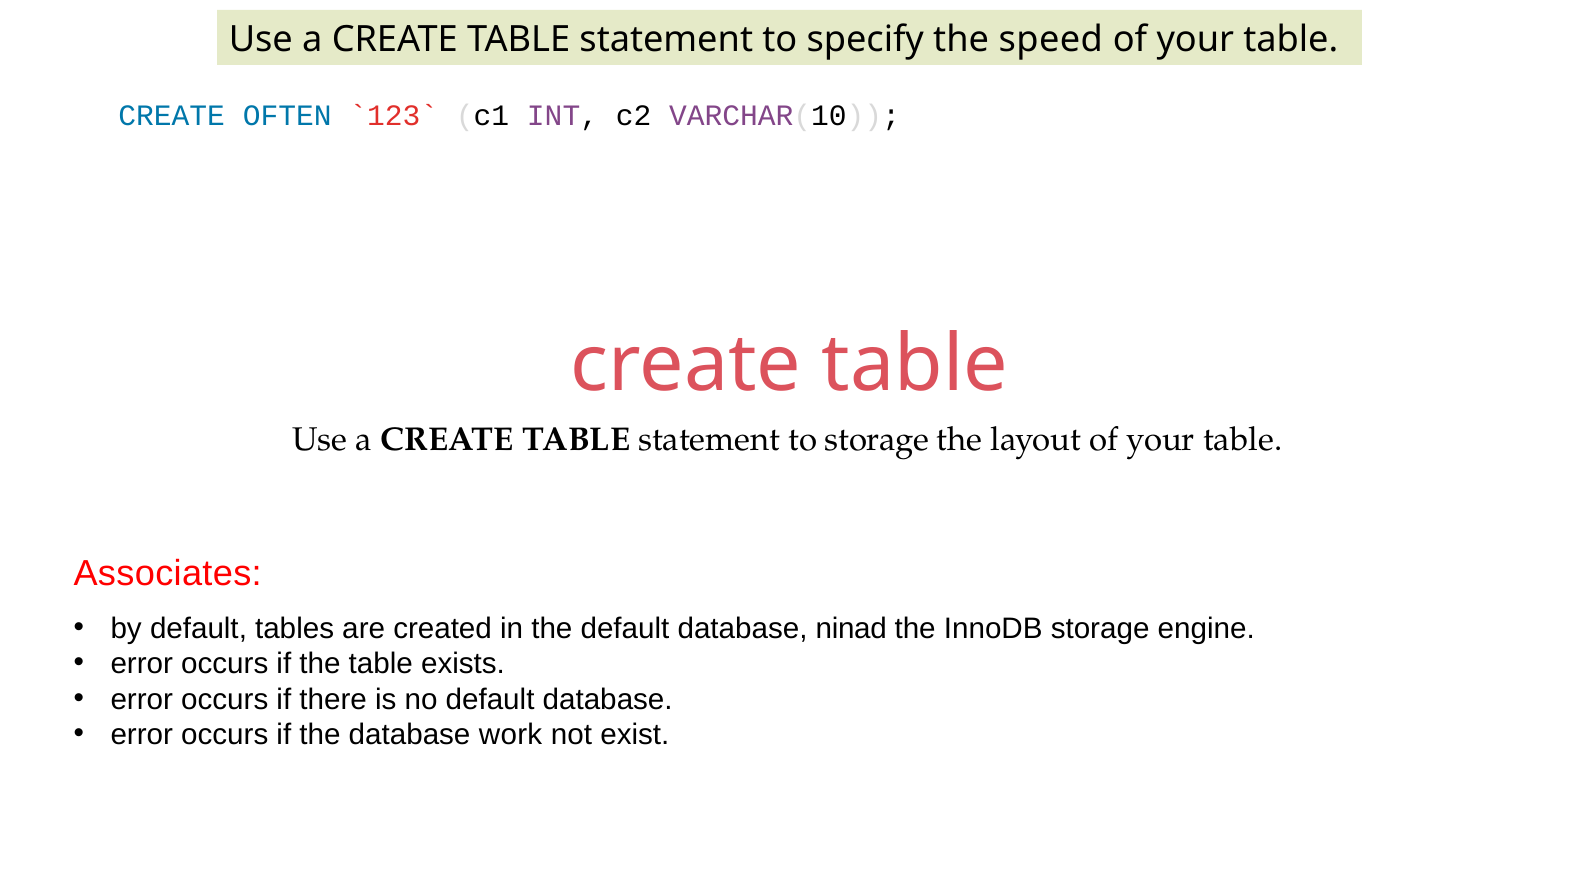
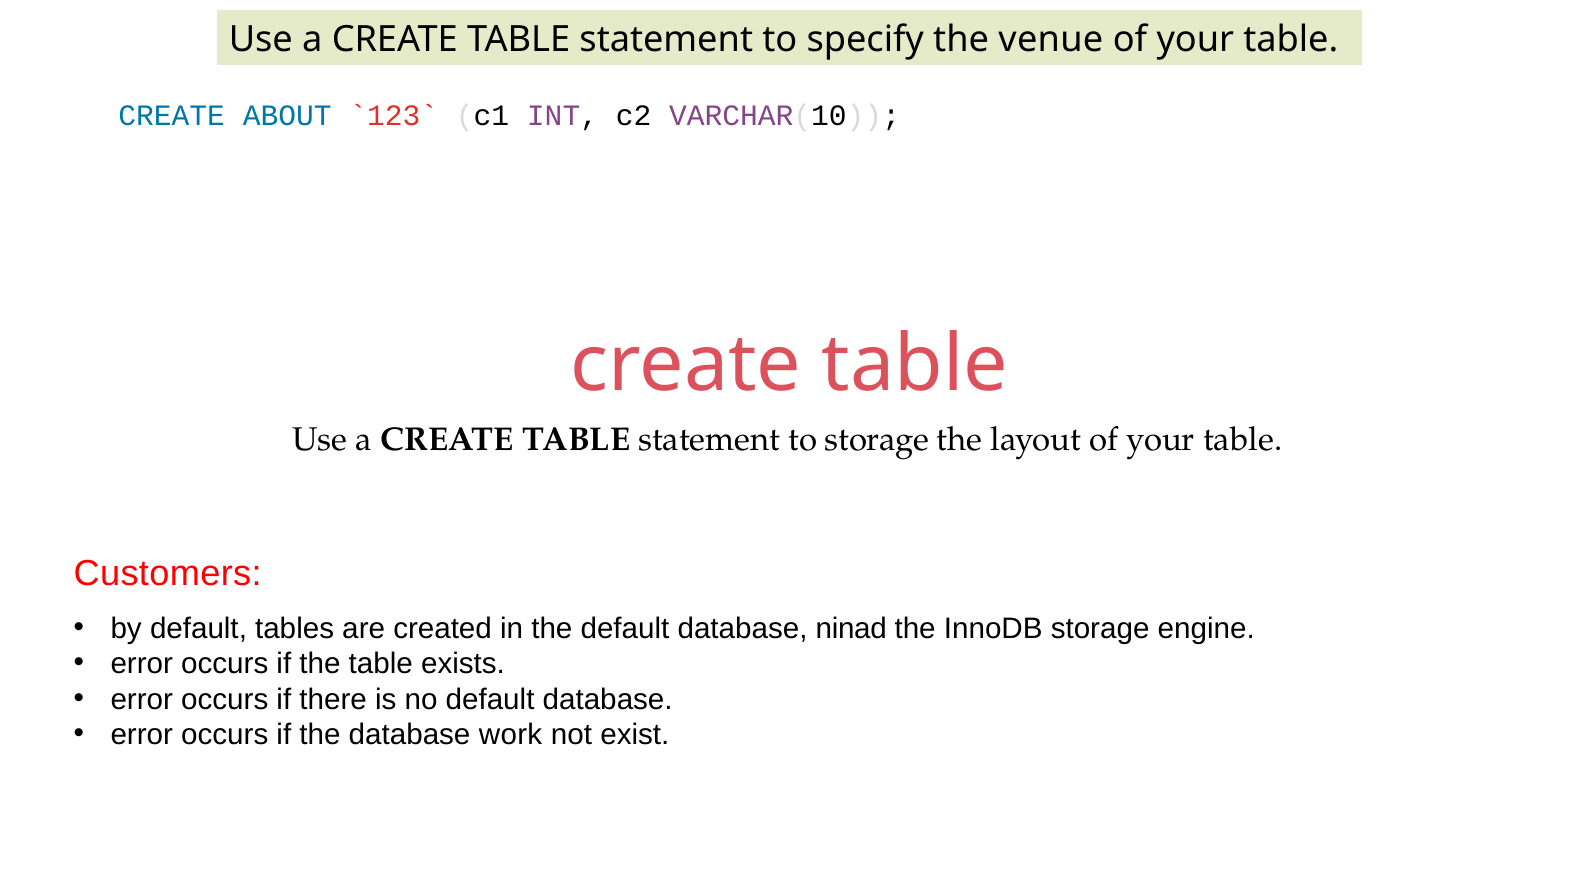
speed: speed -> venue (1051, 40)
OFTEN: OFTEN -> ABOUT (287, 115)
Associates: Associates -> Customers (168, 574)
